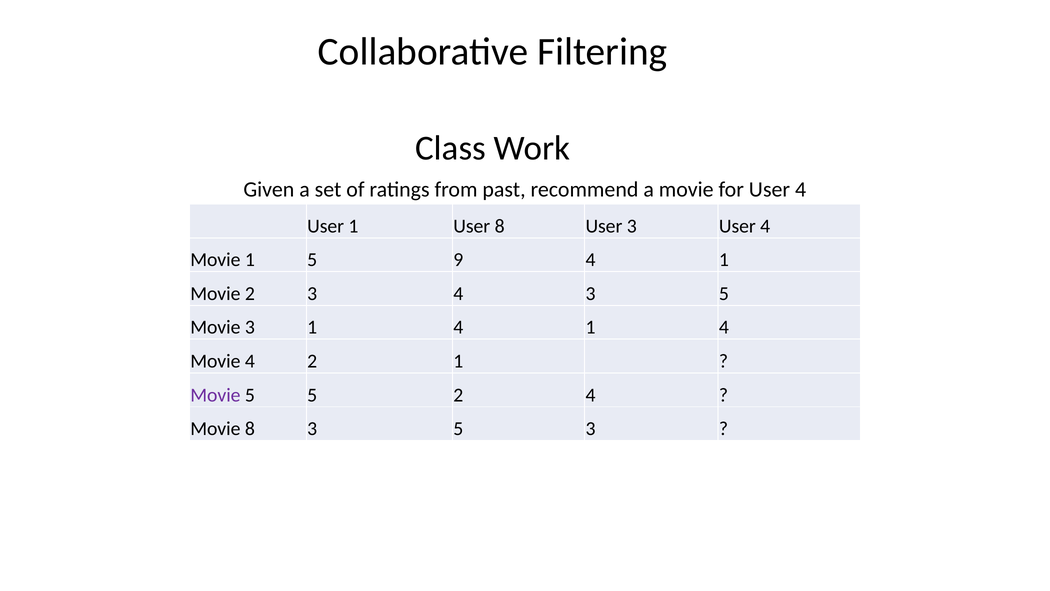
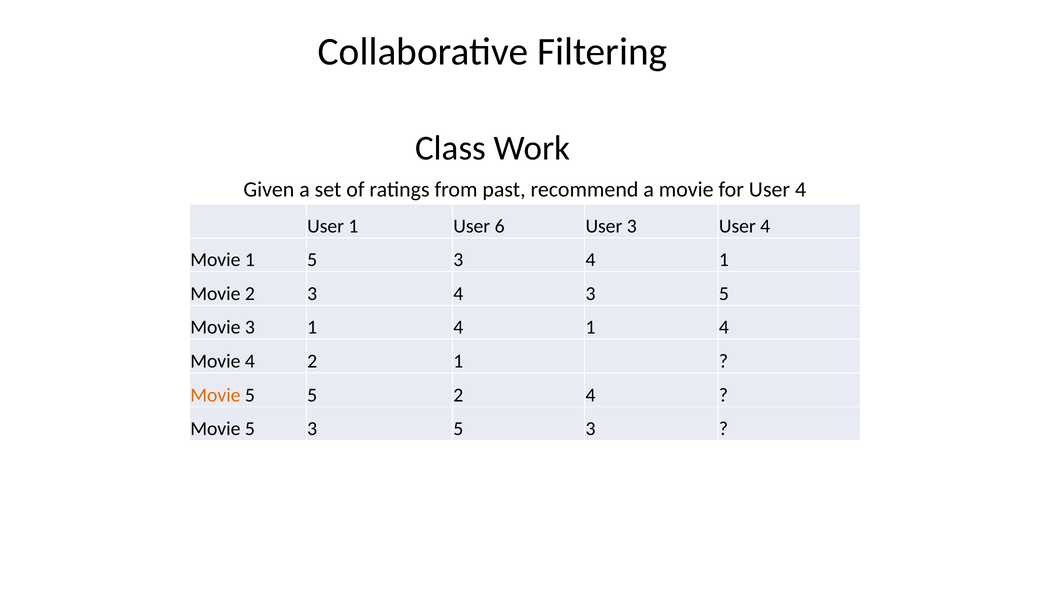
User 8: 8 -> 6 (500, 226)
1 5 9: 9 -> 3 (458, 260)
Movie colour: purple -> orange (215, 395)
8: 8 -> 5 (250, 429)
